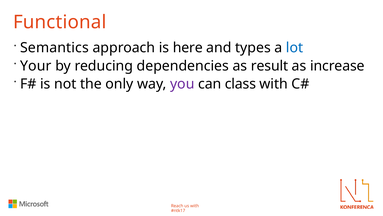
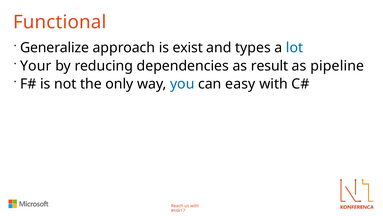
Semantics: Semantics -> Generalize (55, 48)
here: here -> exist (188, 48)
increase: increase -> pipeline (337, 66)
you colour: purple -> blue (182, 84)
class: class -> easy (240, 84)
